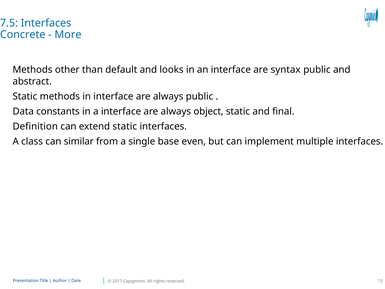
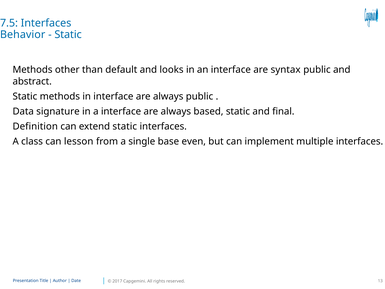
Concrete: Concrete -> Behavior (23, 35)
More: More -> Static (68, 35)
constants: constants -> signature (58, 111)
object: object -> based (208, 111)
similar: similar -> lesson (79, 141)
